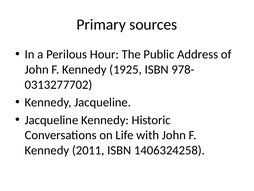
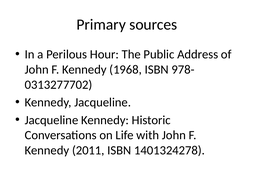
1925: 1925 -> 1968 (126, 69)
1406324258: 1406324258 -> 1401324278 (169, 150)
